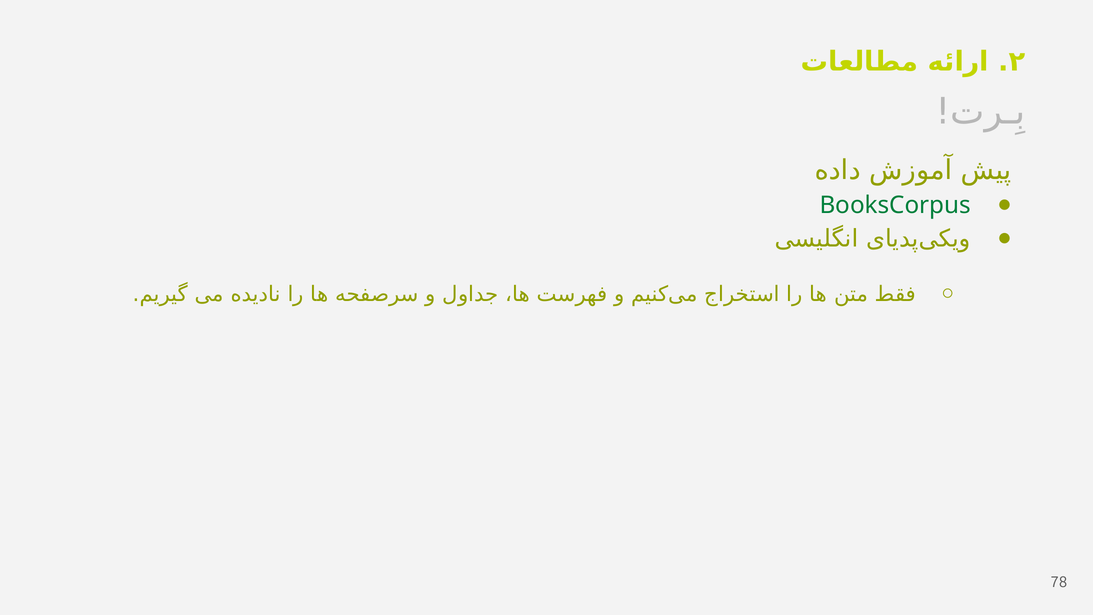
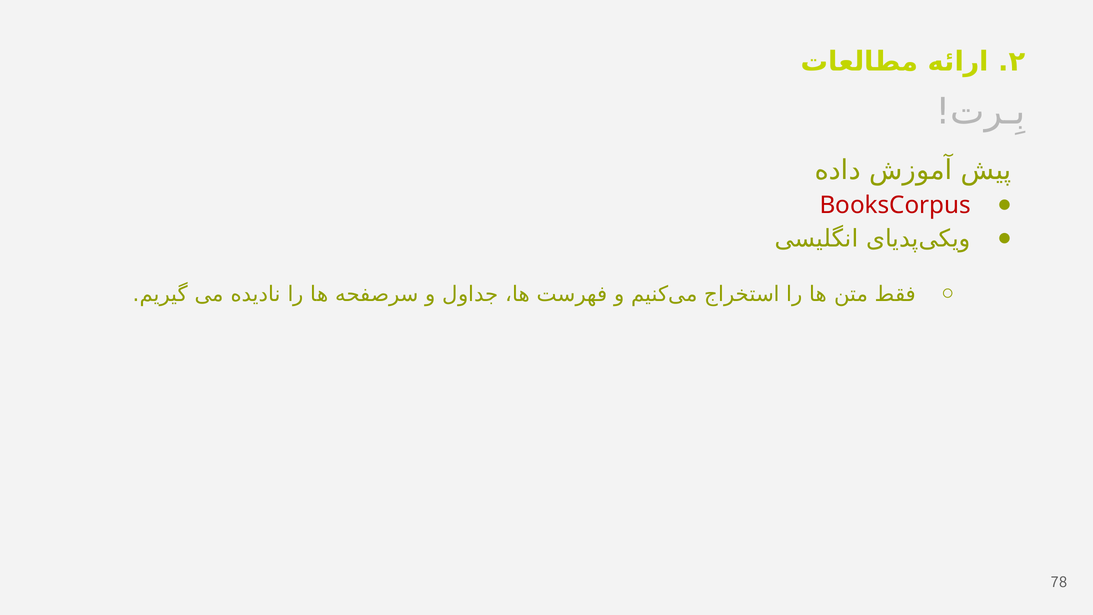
BooksCorpus colour: green -> red (895, 205)
